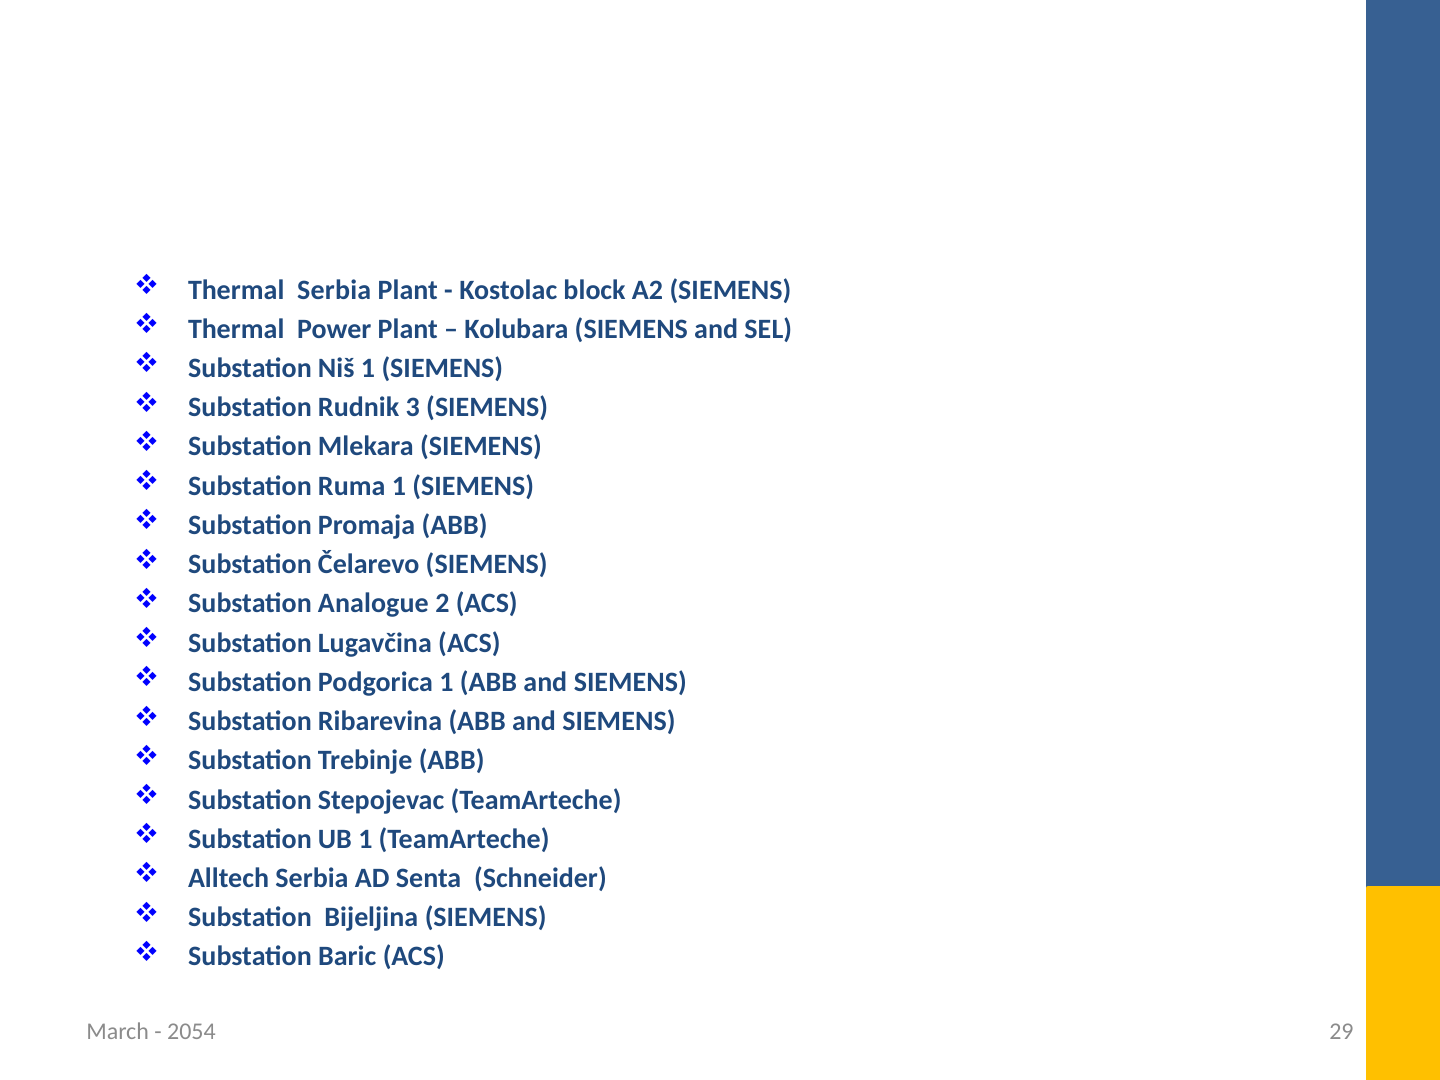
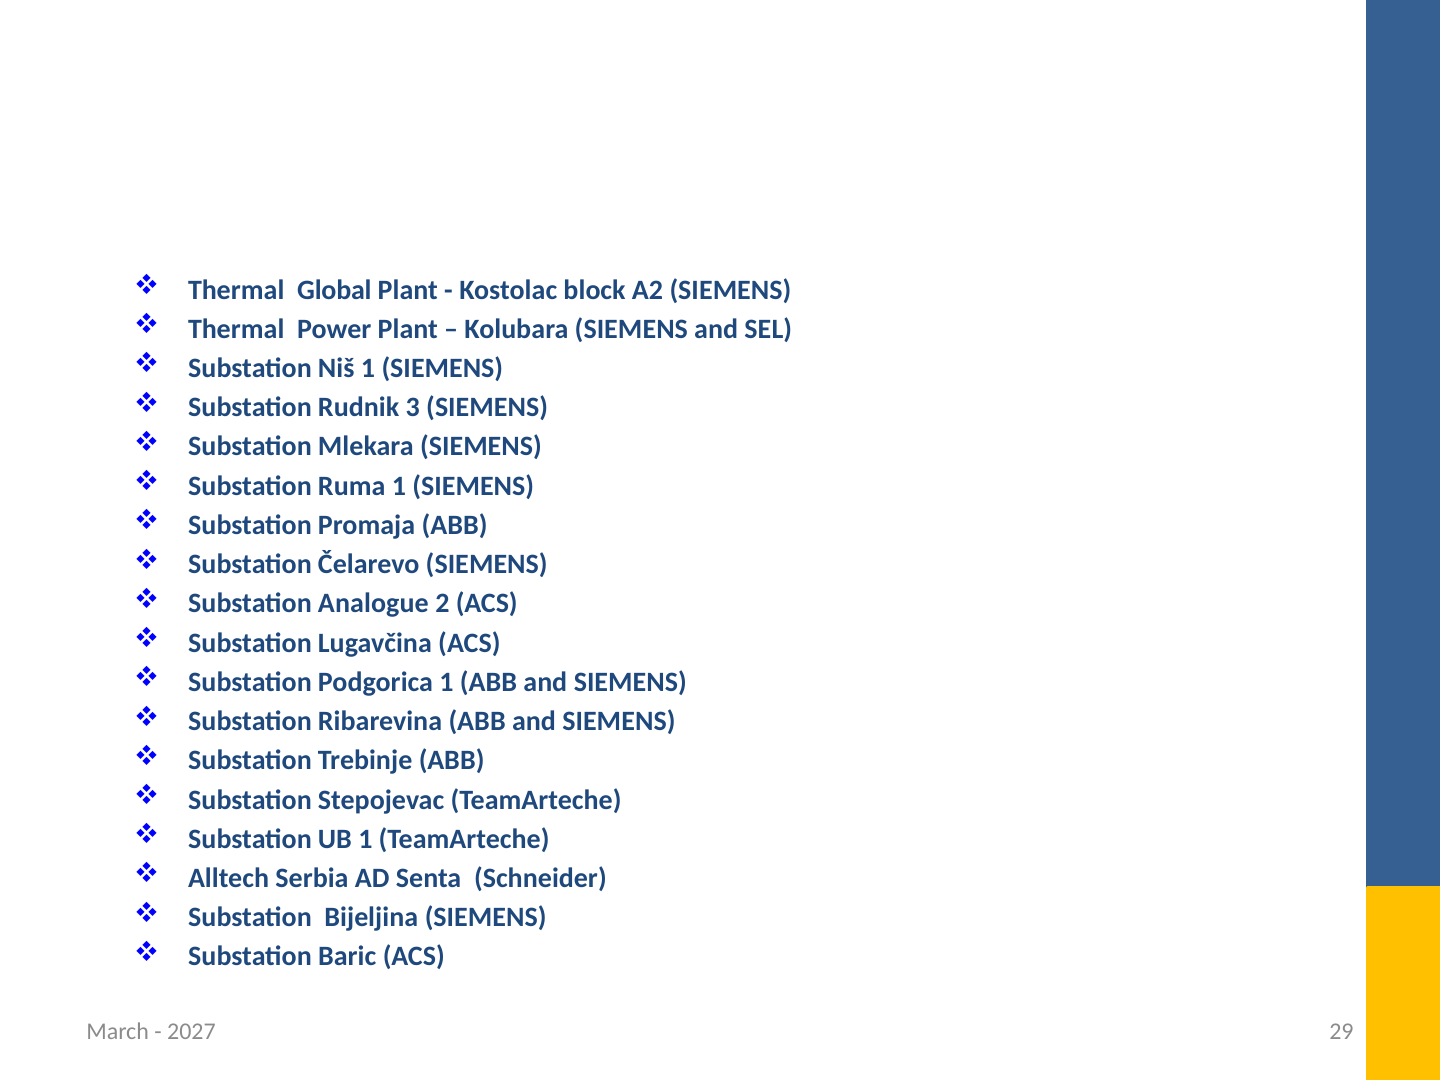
Thermal Serbia: Serbia -> Global (334, 290)
2054: 2054 -> 2027 (191, 1031)
